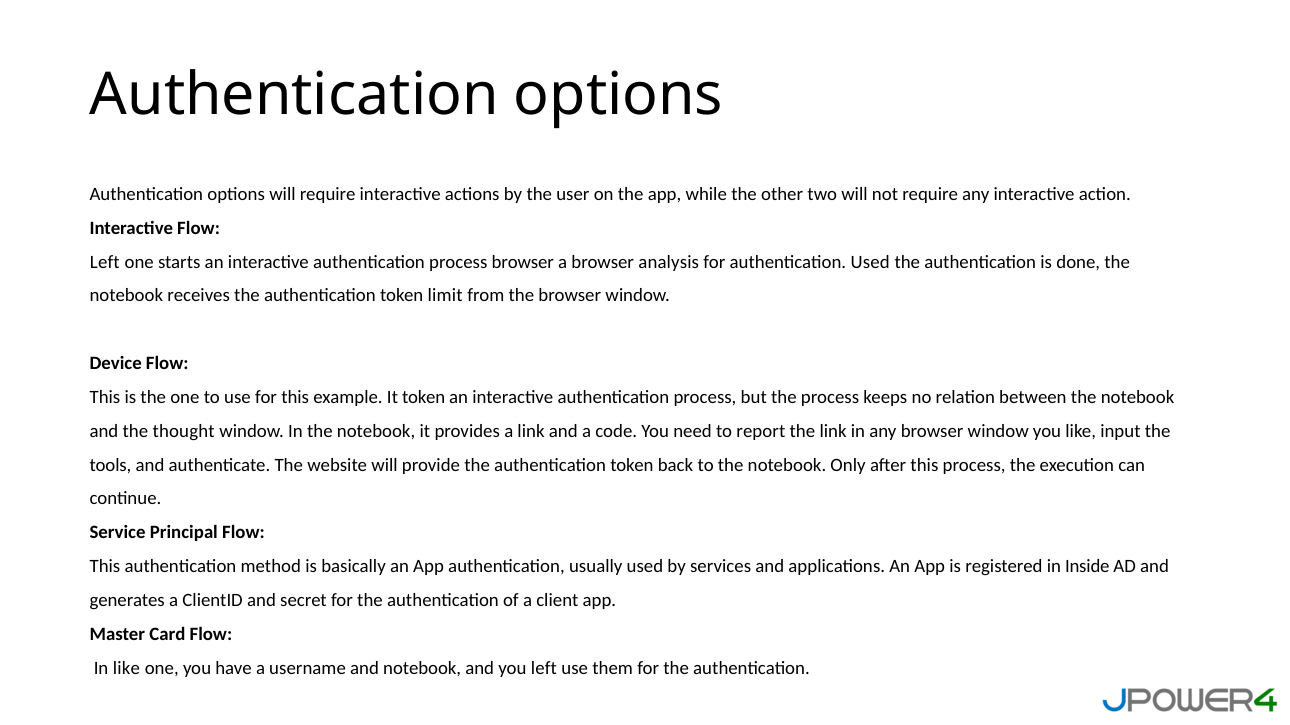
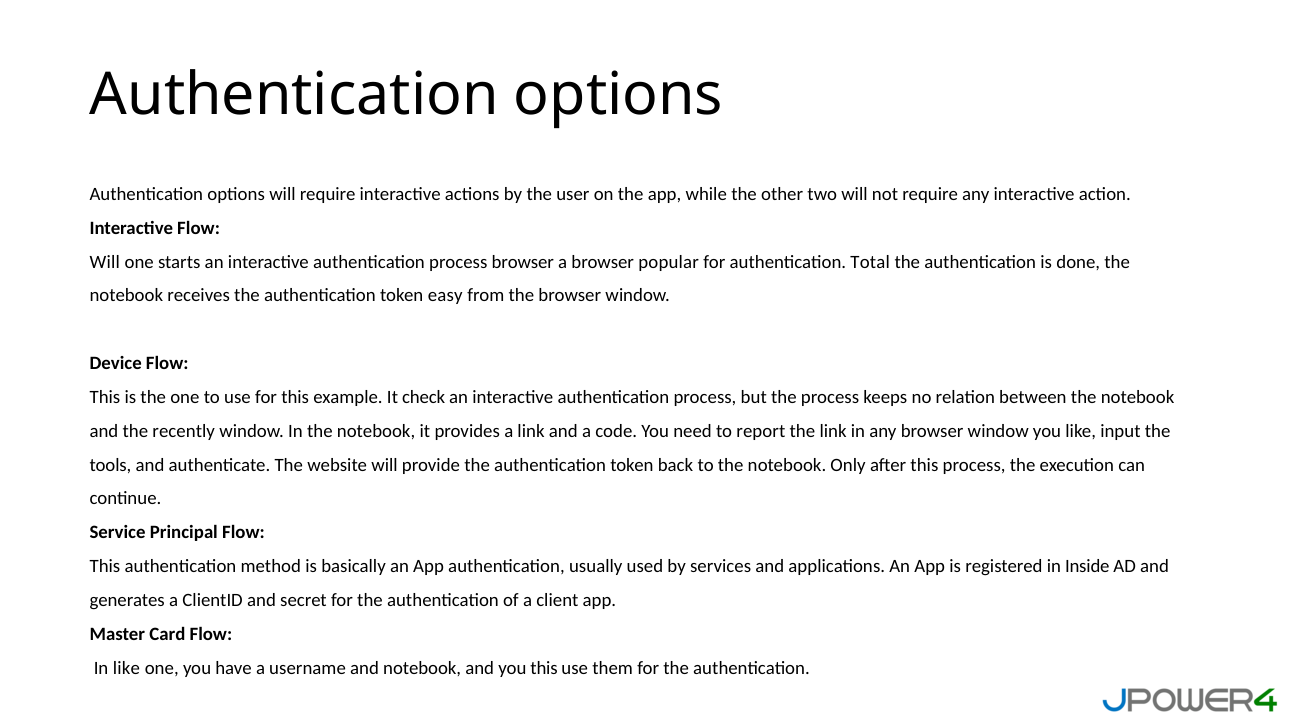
Left: Left -> Will (105, 262)
analysis: analysis -> popular (669, 262)
authentication Used: Used -> Total (870, 262)
limit: limit -> easy (445, 296)
It token: token -> check (424, 397)
thought: thought -> recently (184, 431)
you left: left -> this (544, 668)
